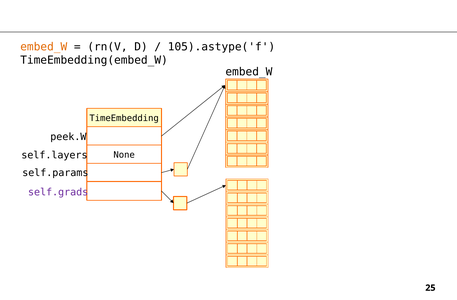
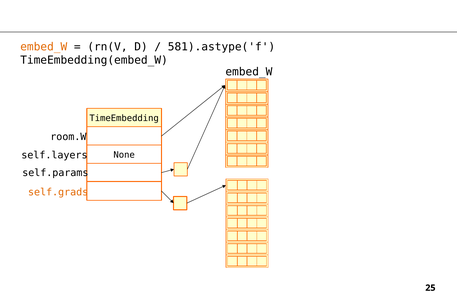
105).astype('f: 105).astype('f -> 581).astype('f (222, 47)
peek.W: peek.W -> room.W (68, 137)
self.grads colour: purple -> orange (58, 192)
